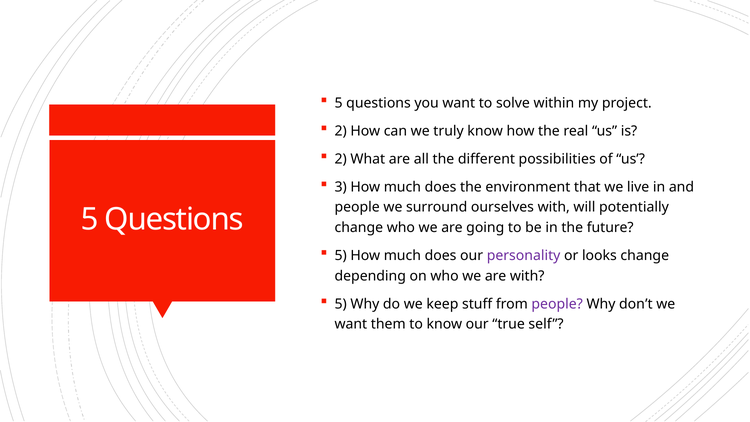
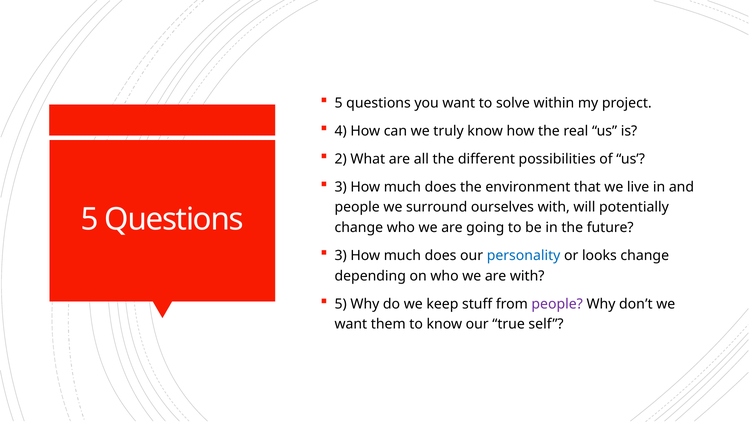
2: 2 -> 4 (341, 131)
5: 5 -> 3 (341, 256)
personality colour: purple -> blue (524, 256)
